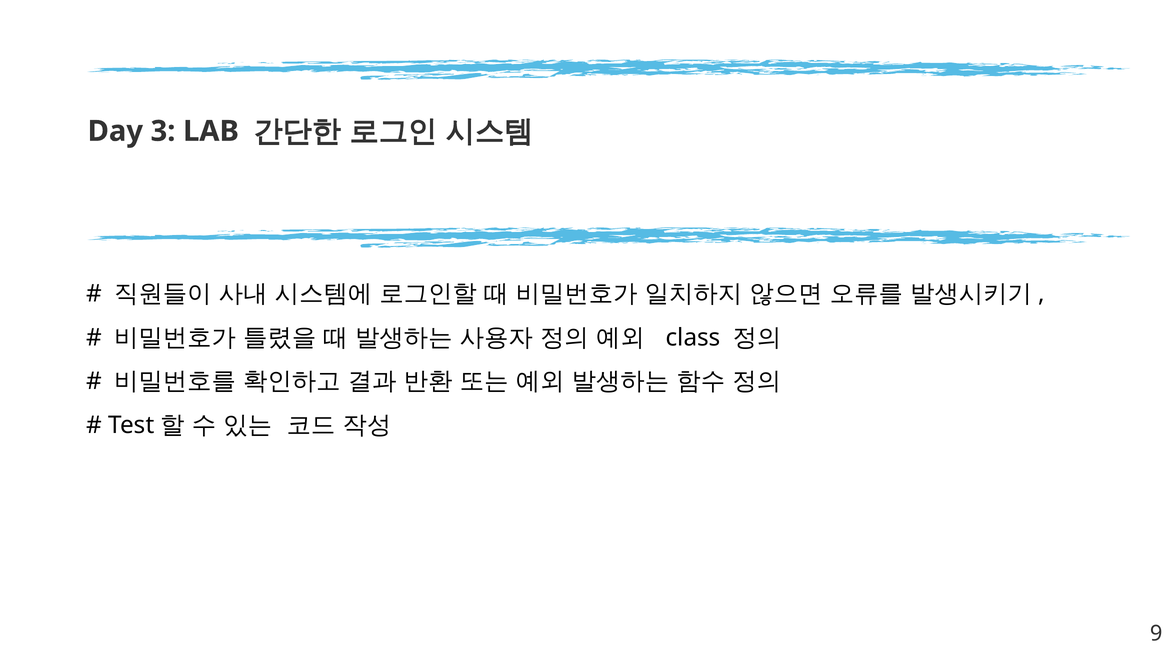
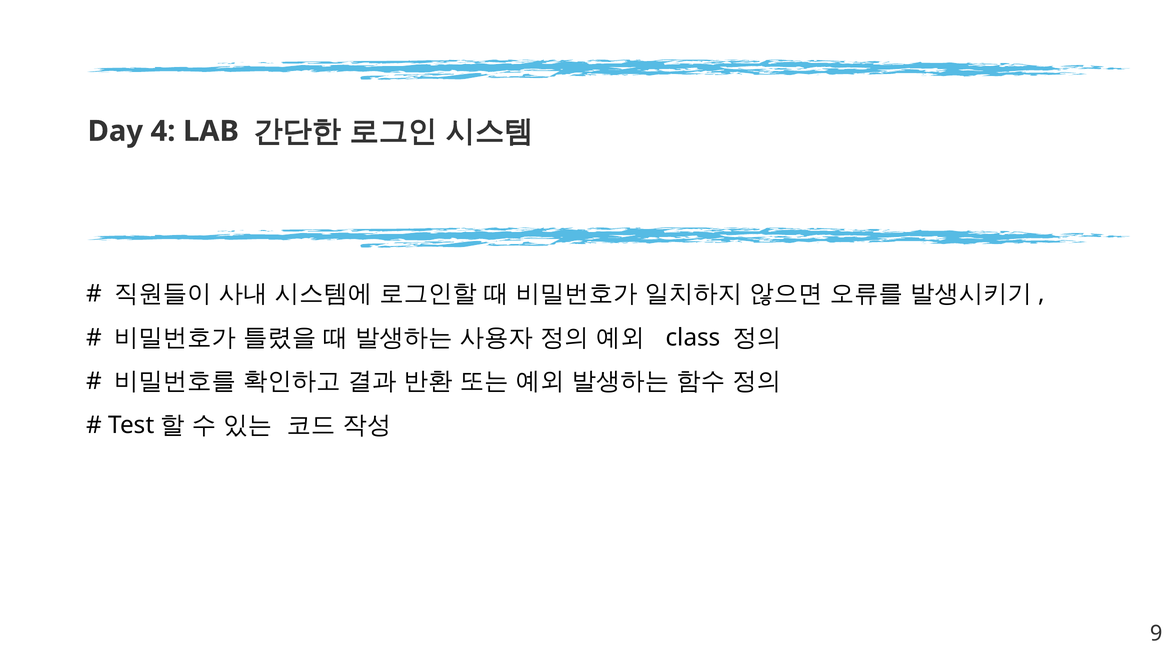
3: 3 -> 4 (163, 131)
